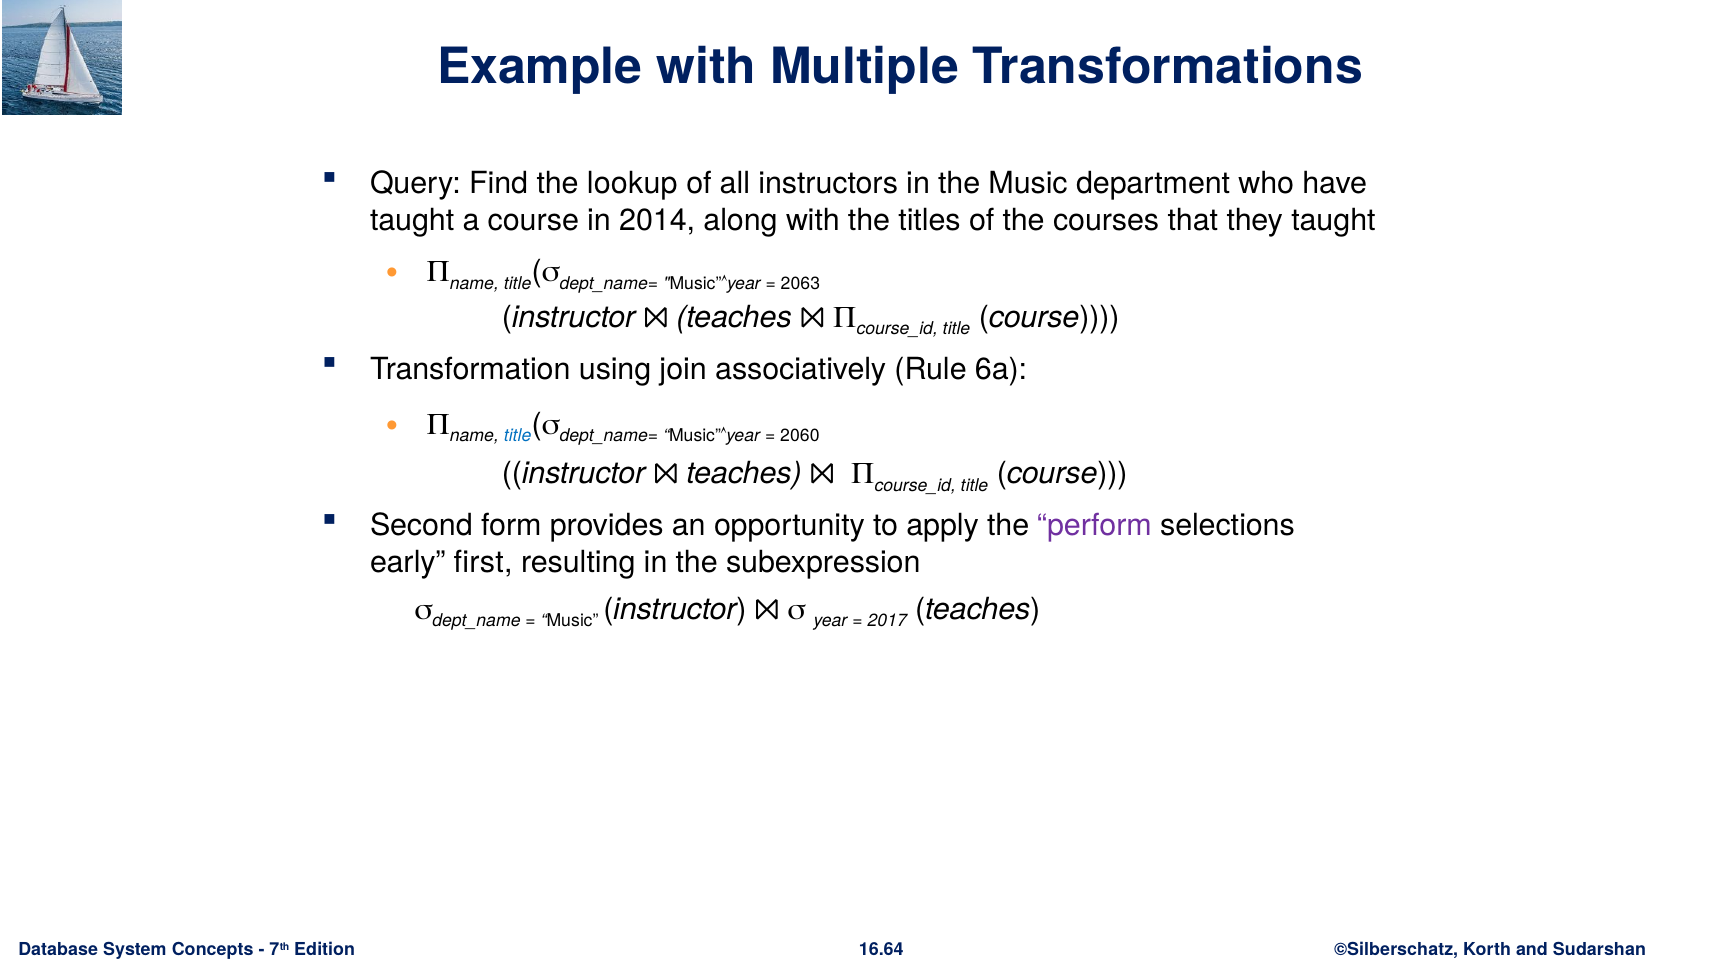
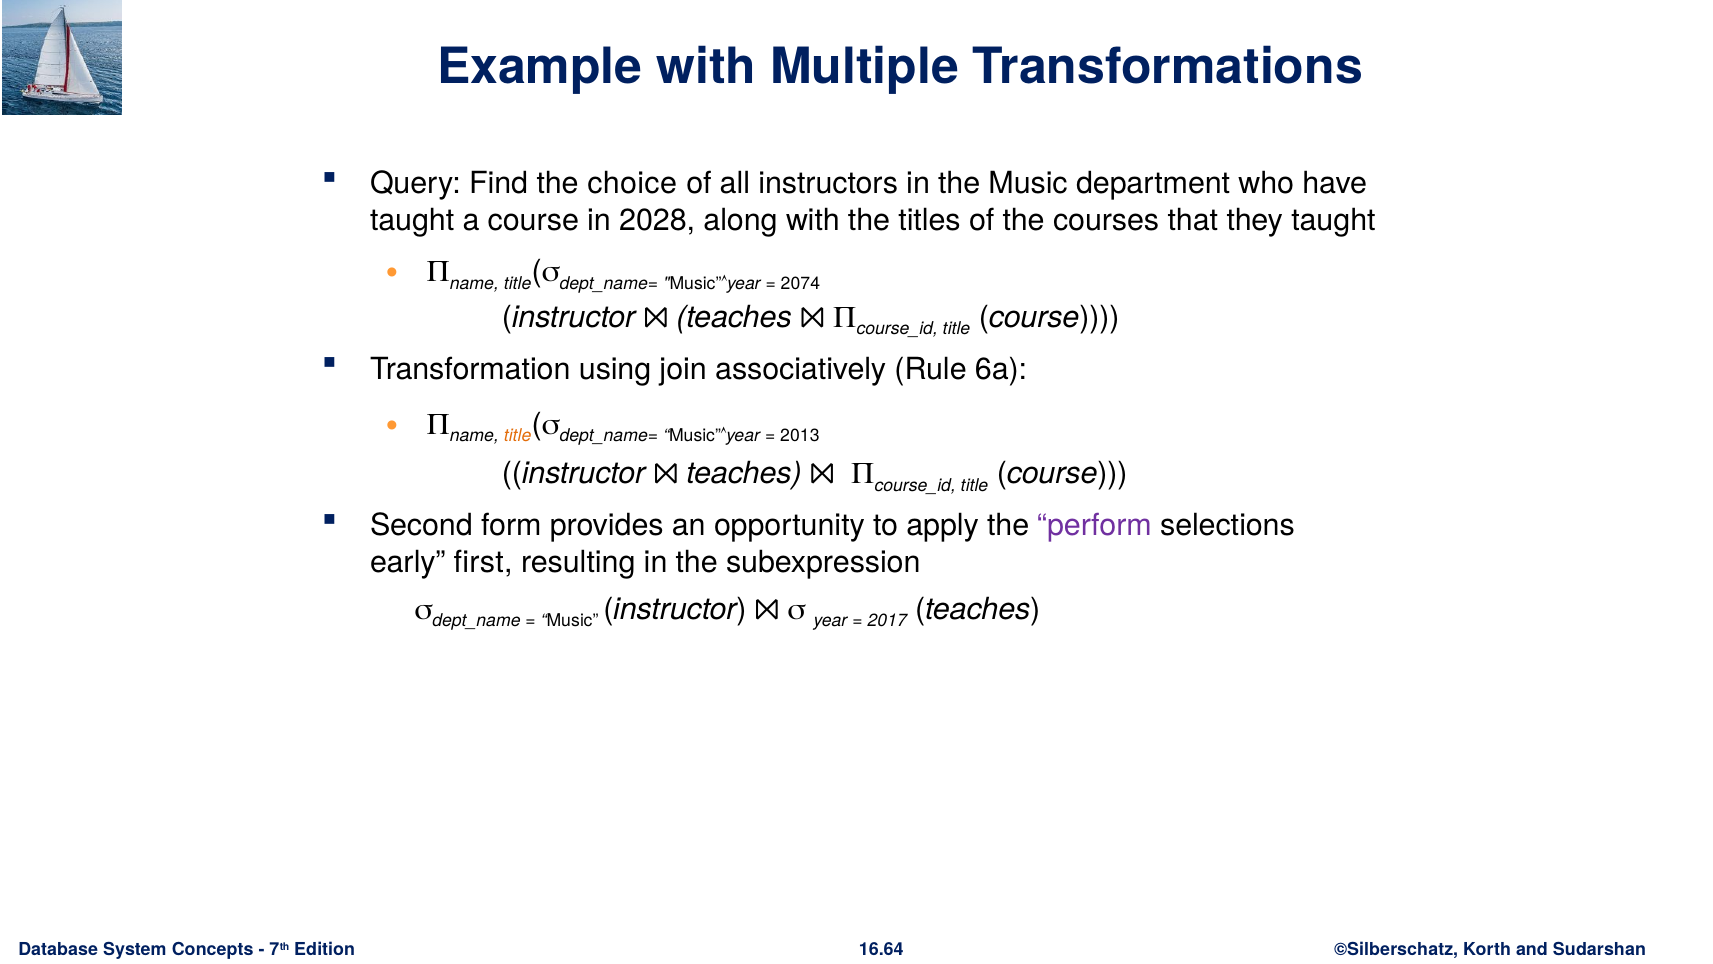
lookup: lookup -> choice (632, 184)
2014: 2014 -> 2028 (657, 220)
2063: 2063 -> 2074 (800, 283)
title colour: blue -> orange (518, 436)
2060: 2060 -> 2013 (800, 436)
